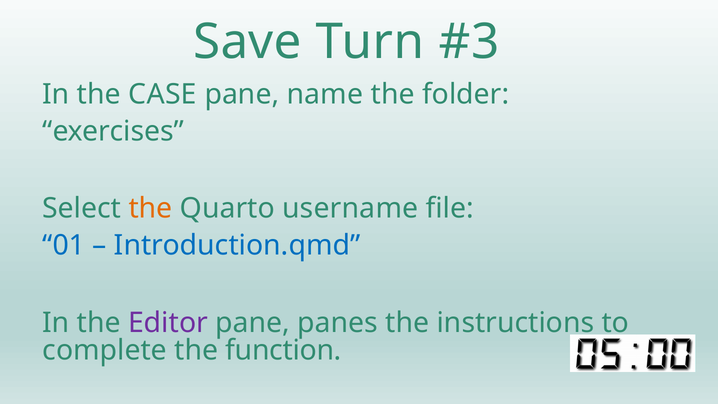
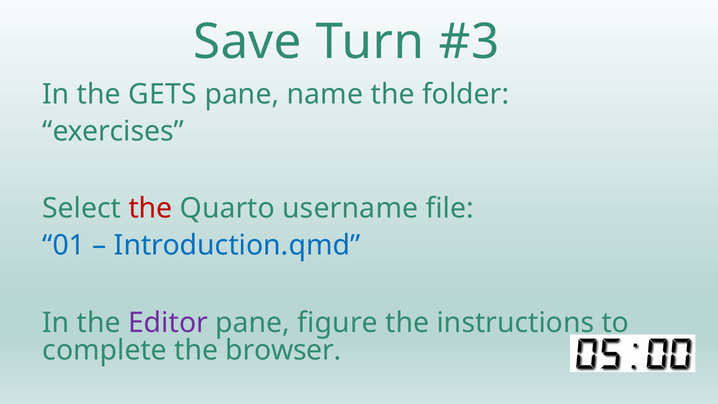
CASE: CASE -> GETS (163, 94)
the colour: orange -> red (151, 208)
panes: panes -> figure (338, 323)
function: function -> browser (283, 350)
